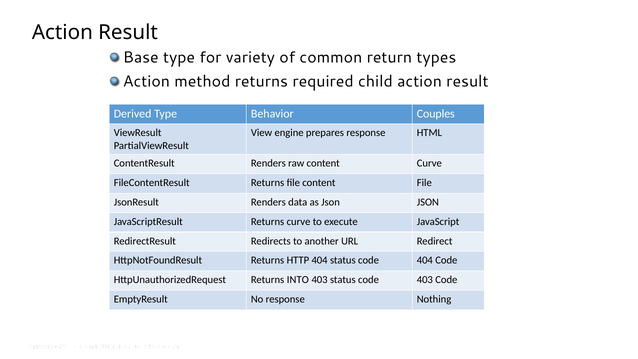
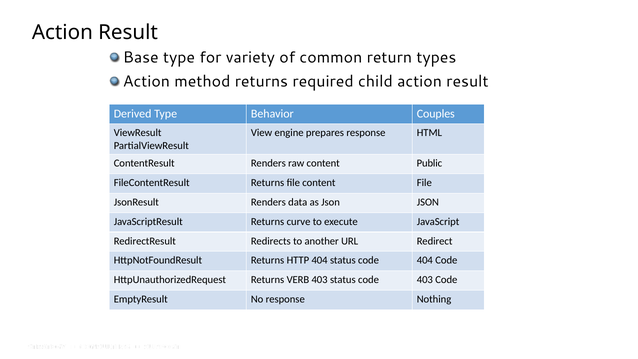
content Curve: Curve -> Public (429, 163)
INTO: INTO -> VERB (298, 280)
